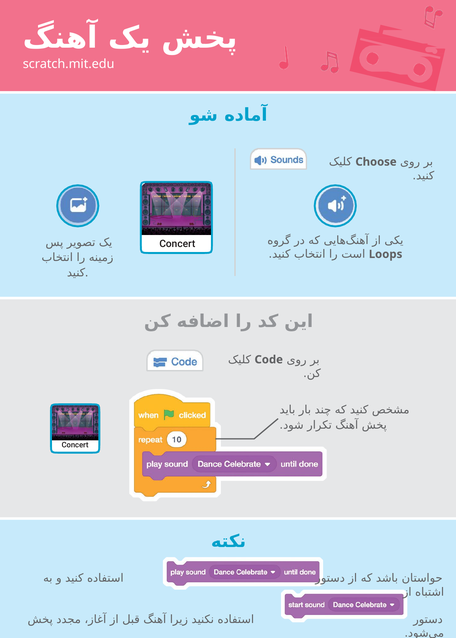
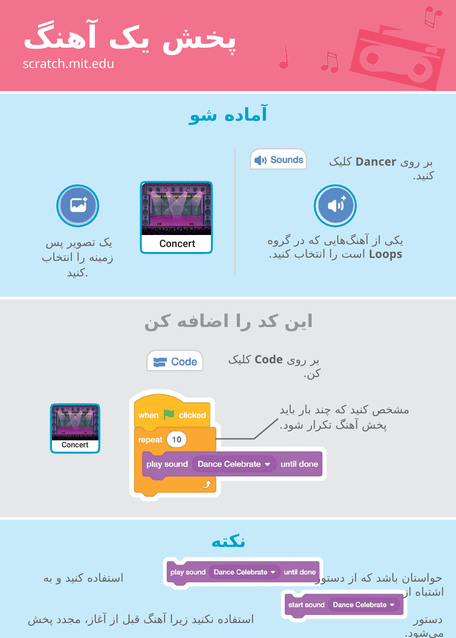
Choose: Choose -> Dancer (376, 162)
